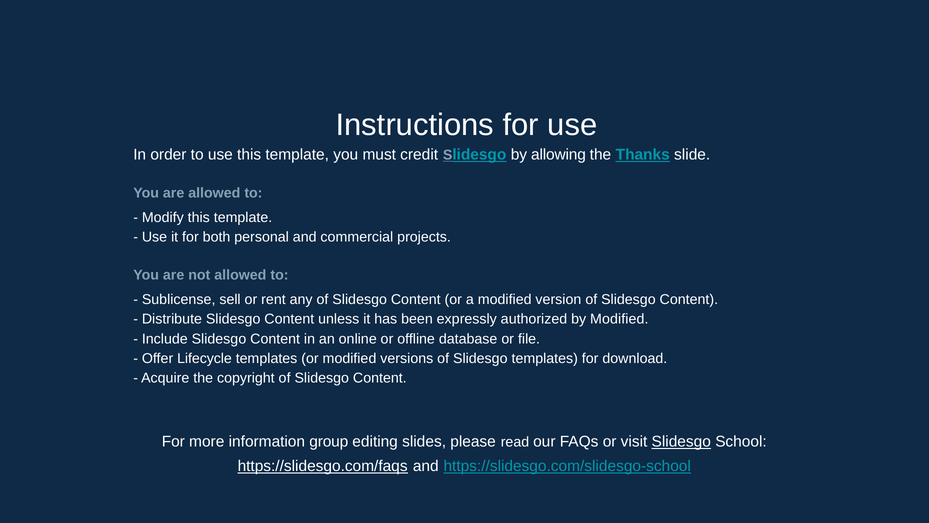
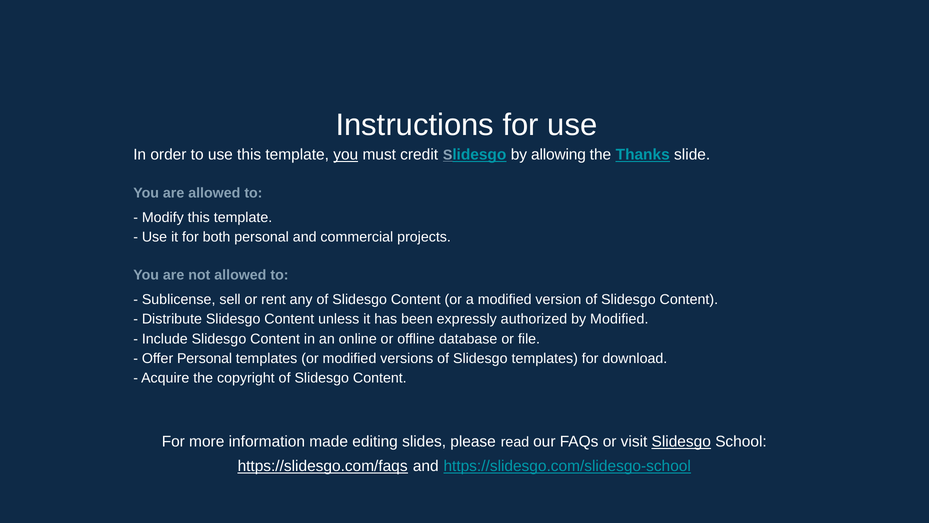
you underline: none -> present (346, 155)
Offer Lifecycle: Lifecycle -> Personal (205, 358)
group: group -> made (329, 441)
